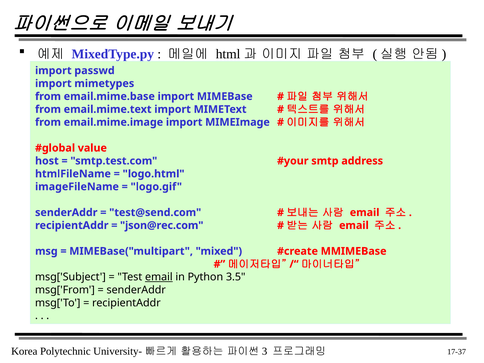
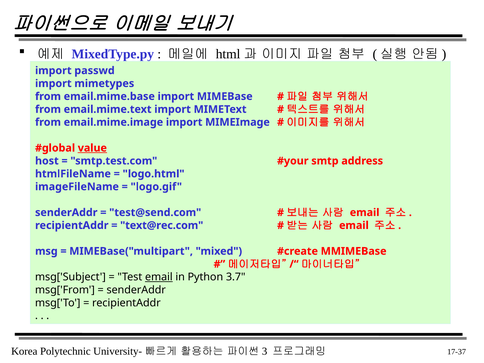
value underline: none -> present (92, 148)
json@rec.com: json@rec.com -> text@rec.com (162, 225)
3.5: 3.5 -> 3.7 (236, 277)
